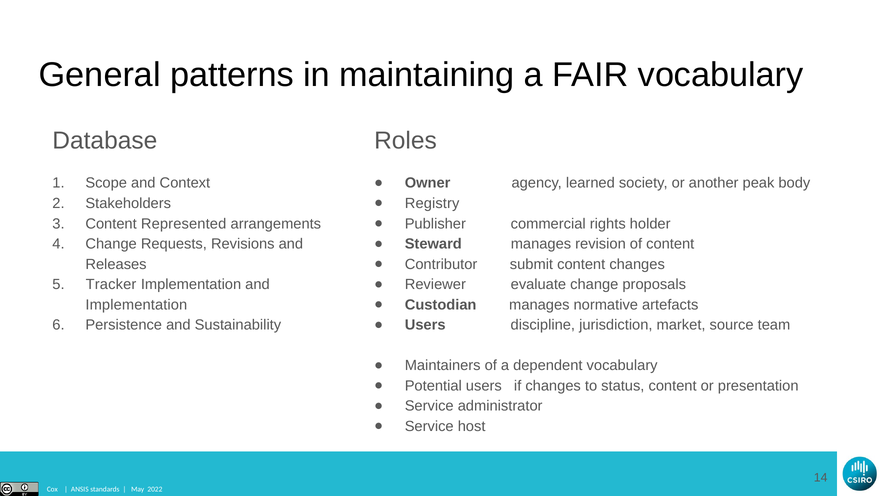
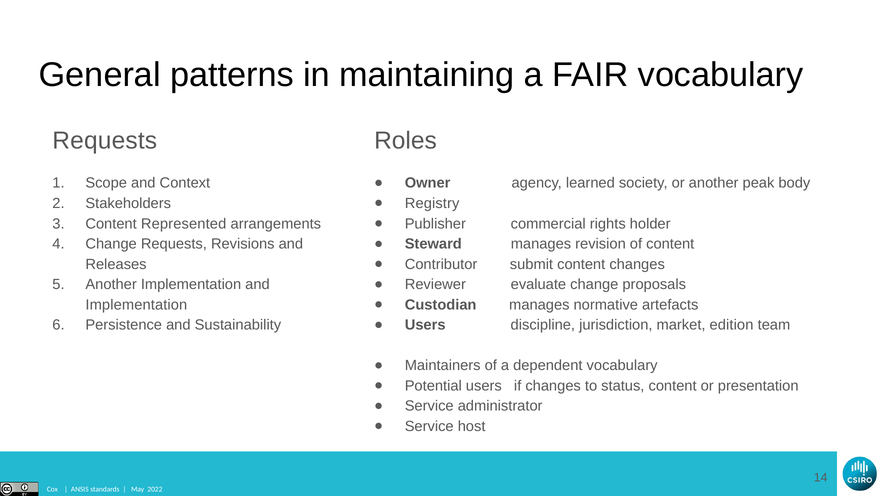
Database: Database -> Requests (105, 141)
Tracker: Tracker -> Another (111, 285)
source: source -> edition (731, 325)
